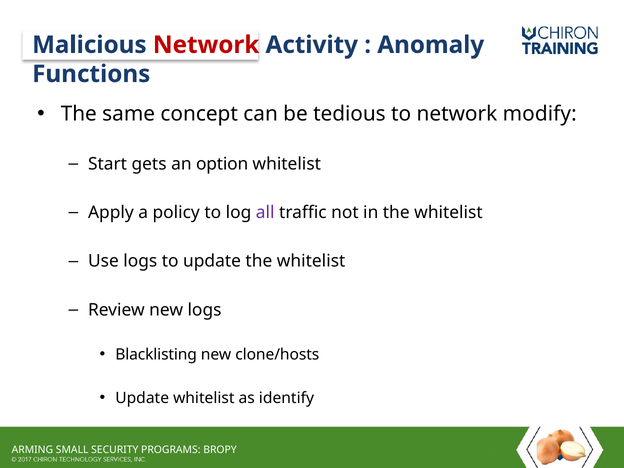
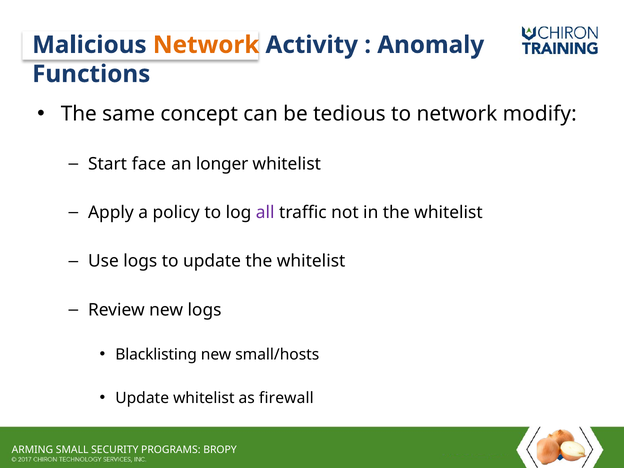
Network colour: red -> orange (206, 45)
gets: gets -> face (149, 164)
option: option -> longer (222, 164)
clone/hosts: clone/hosts -> small/hosts (277, 354)
identify: identify -> firewall (286, 398)
